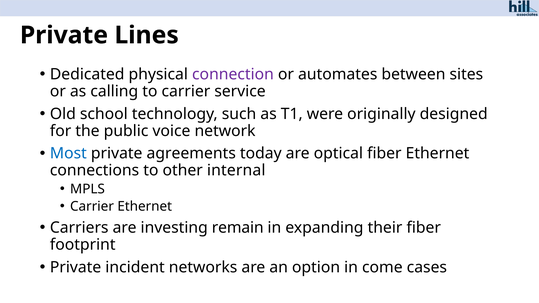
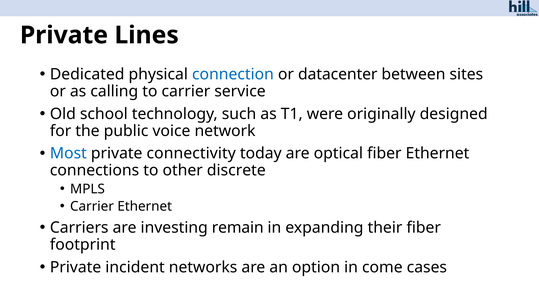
connection colour: purple -> blue (233, 74)
automates: automates -> datacenter (338, 74)
agreements: agreements -> connectivity (191, 154)
internal: internal -> discrete (236, 170)
